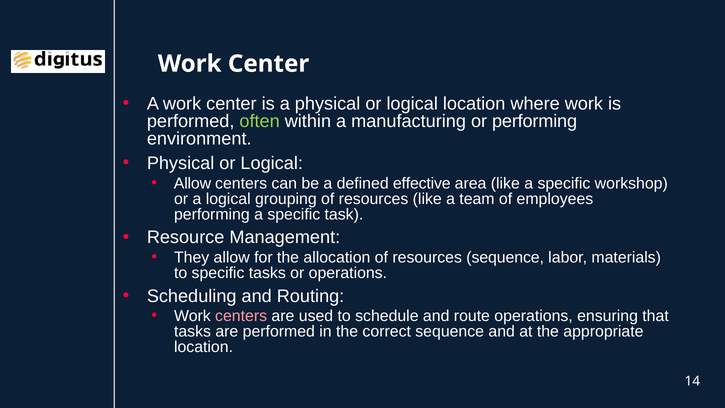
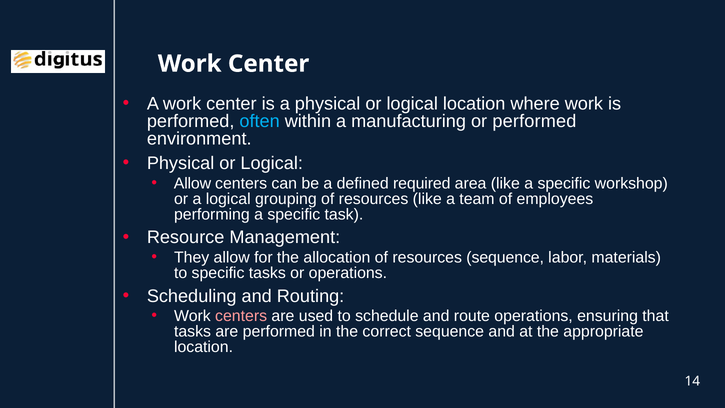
often colour: light green -> light blue (260, 121)
or performing: performing -> performed (534, 121)
effective: effective -> required (422, 183)
